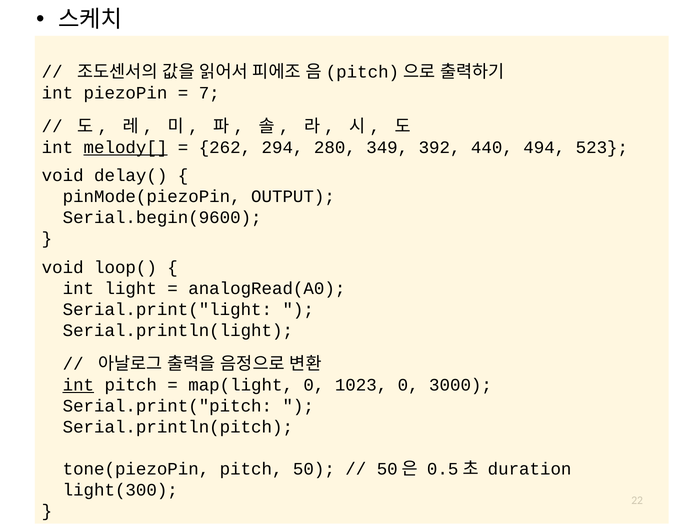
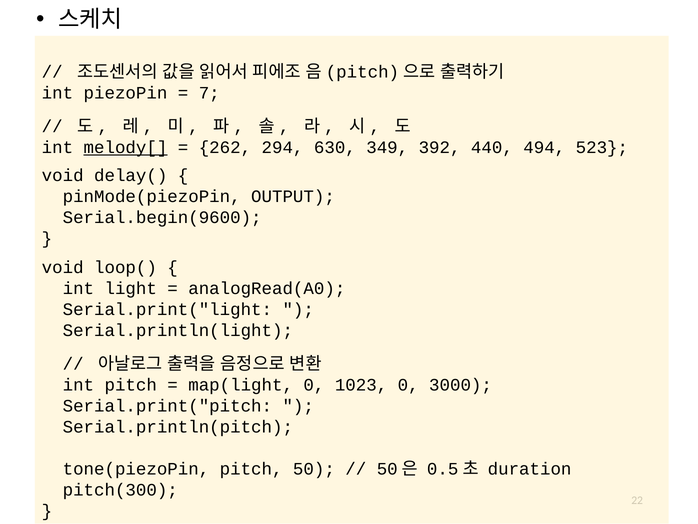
280: 280 -> 630 (335, 147)
int underline: present -> none (78, 385)
light(300: light(300 -> pitch(300 (120, 490)
